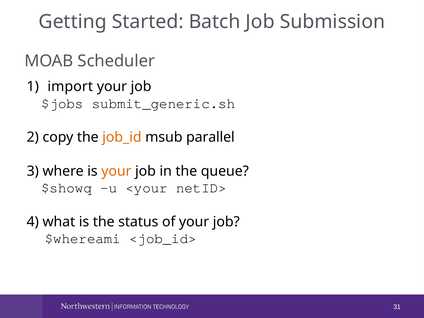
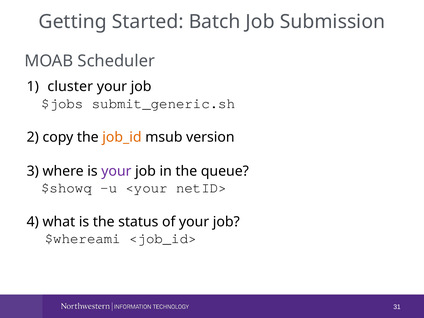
import: import -> cluster (70, 87)
parallel: parallel -> version (210, 137)
your colour: orange -> purple (116, 171)
